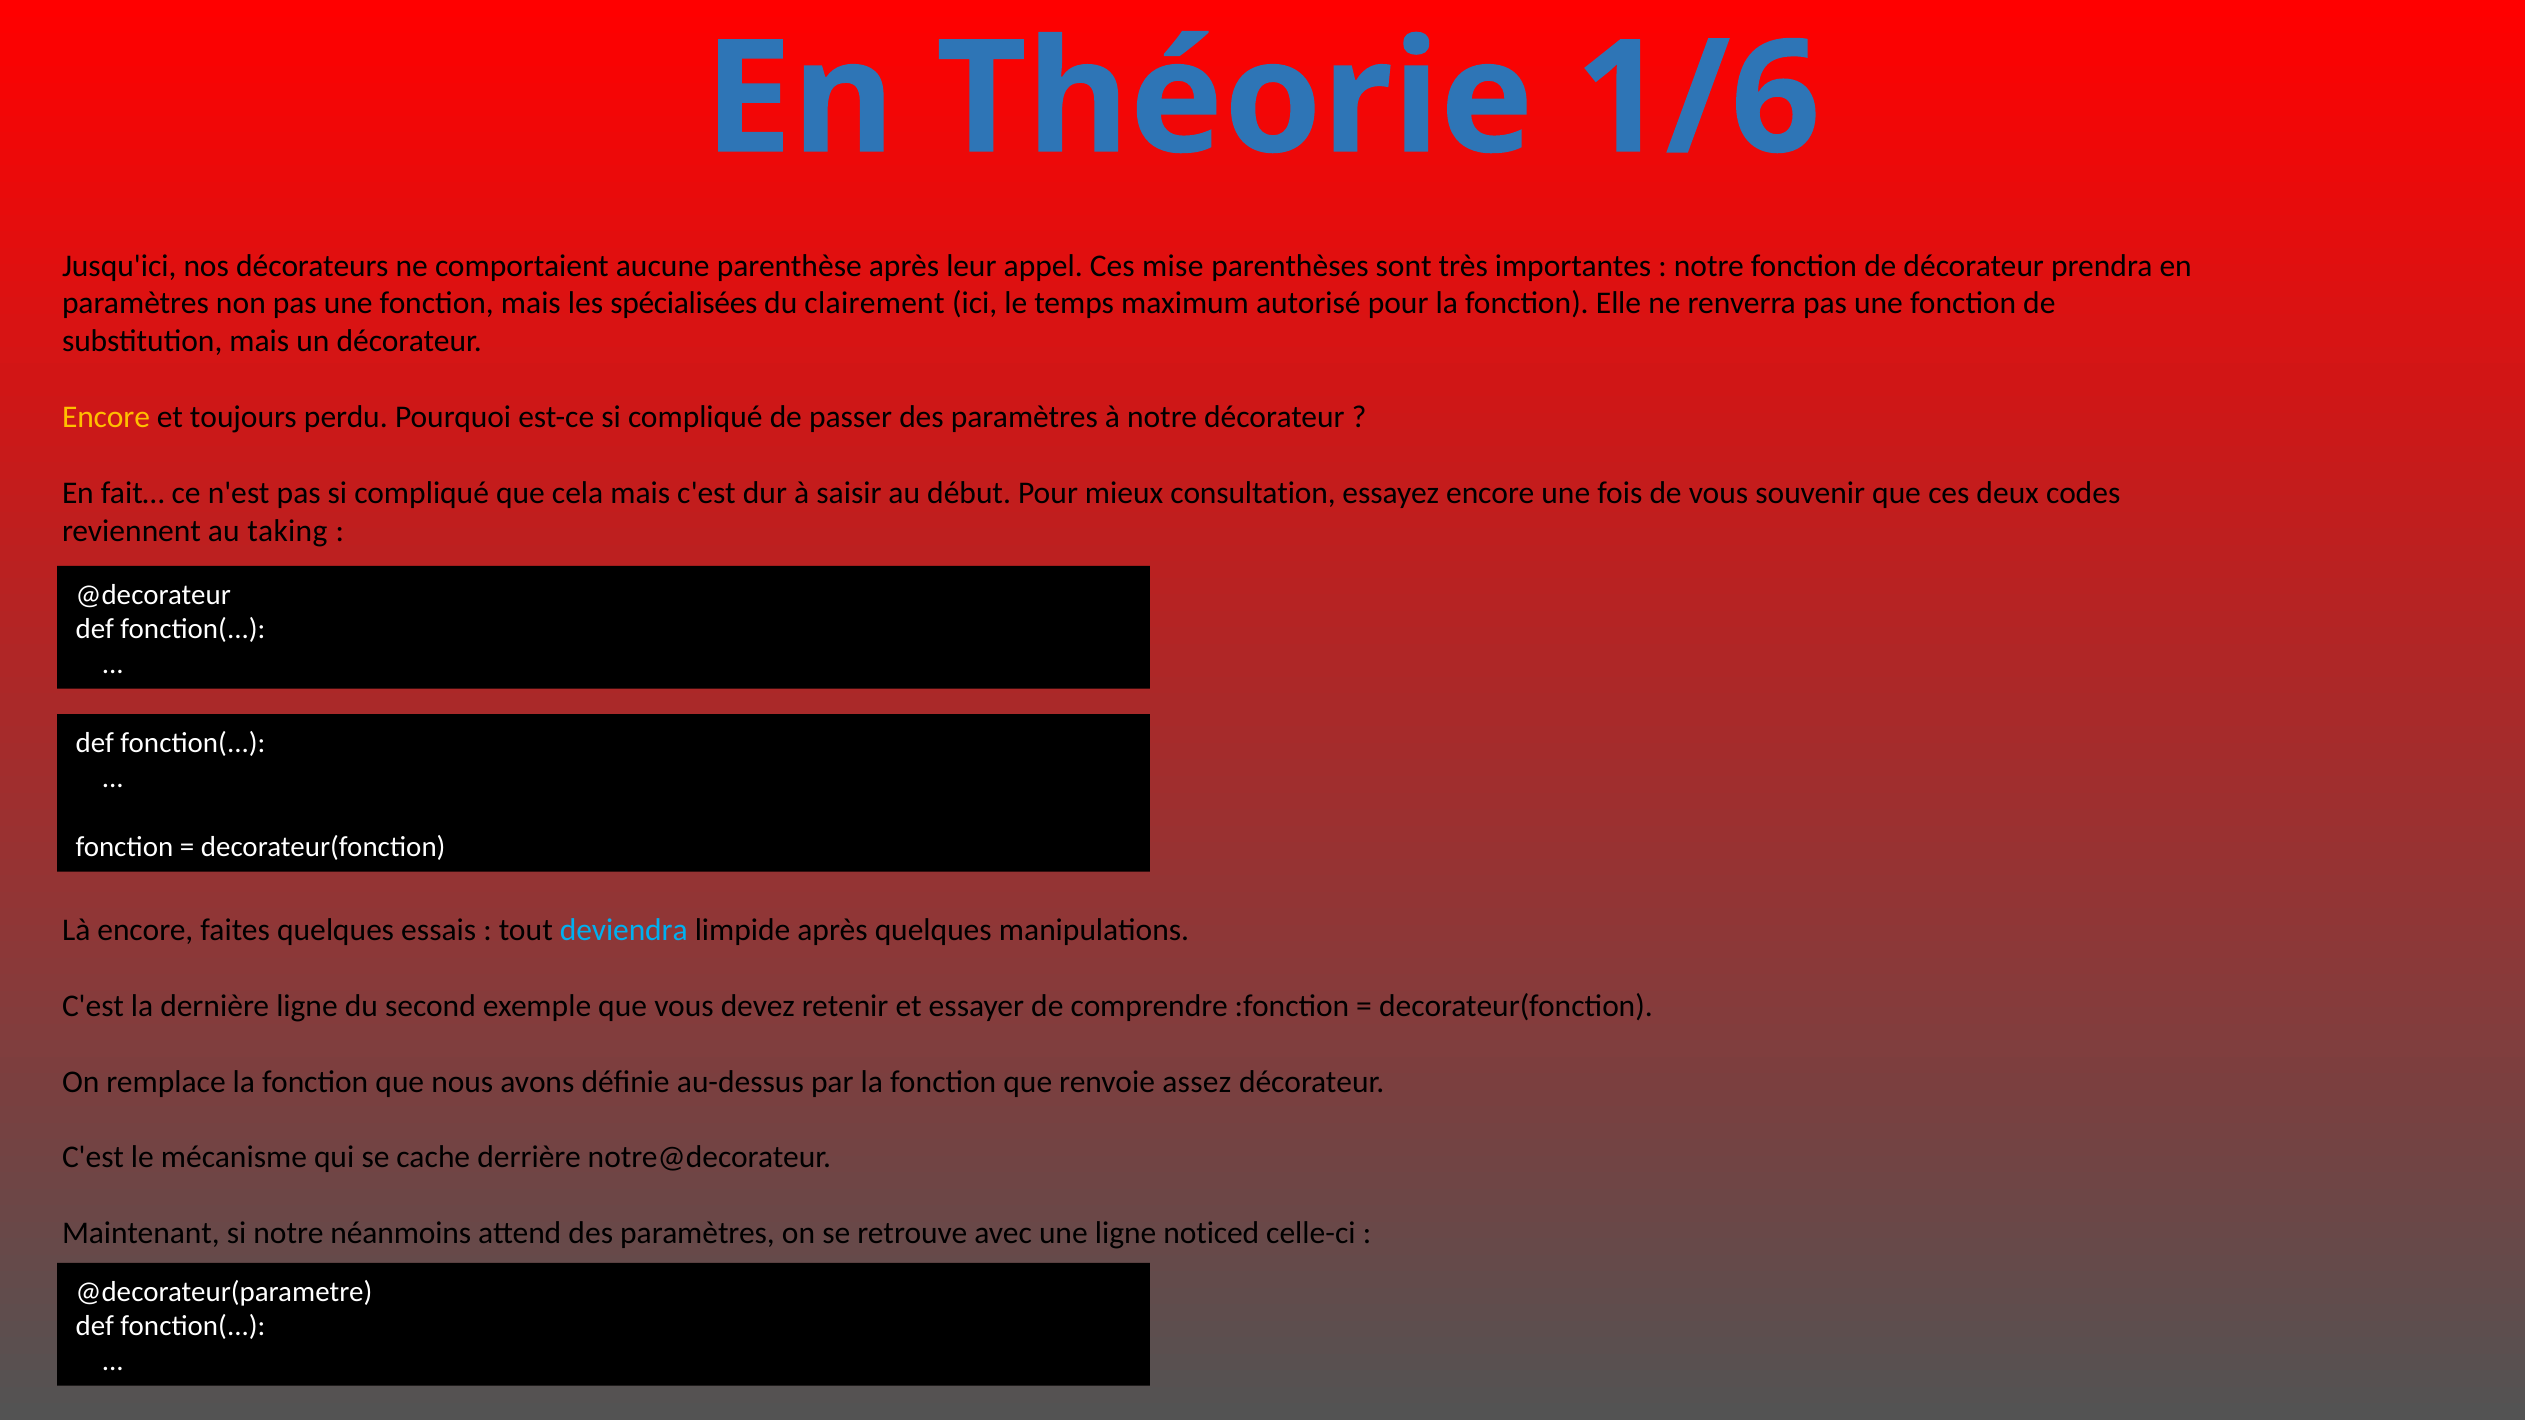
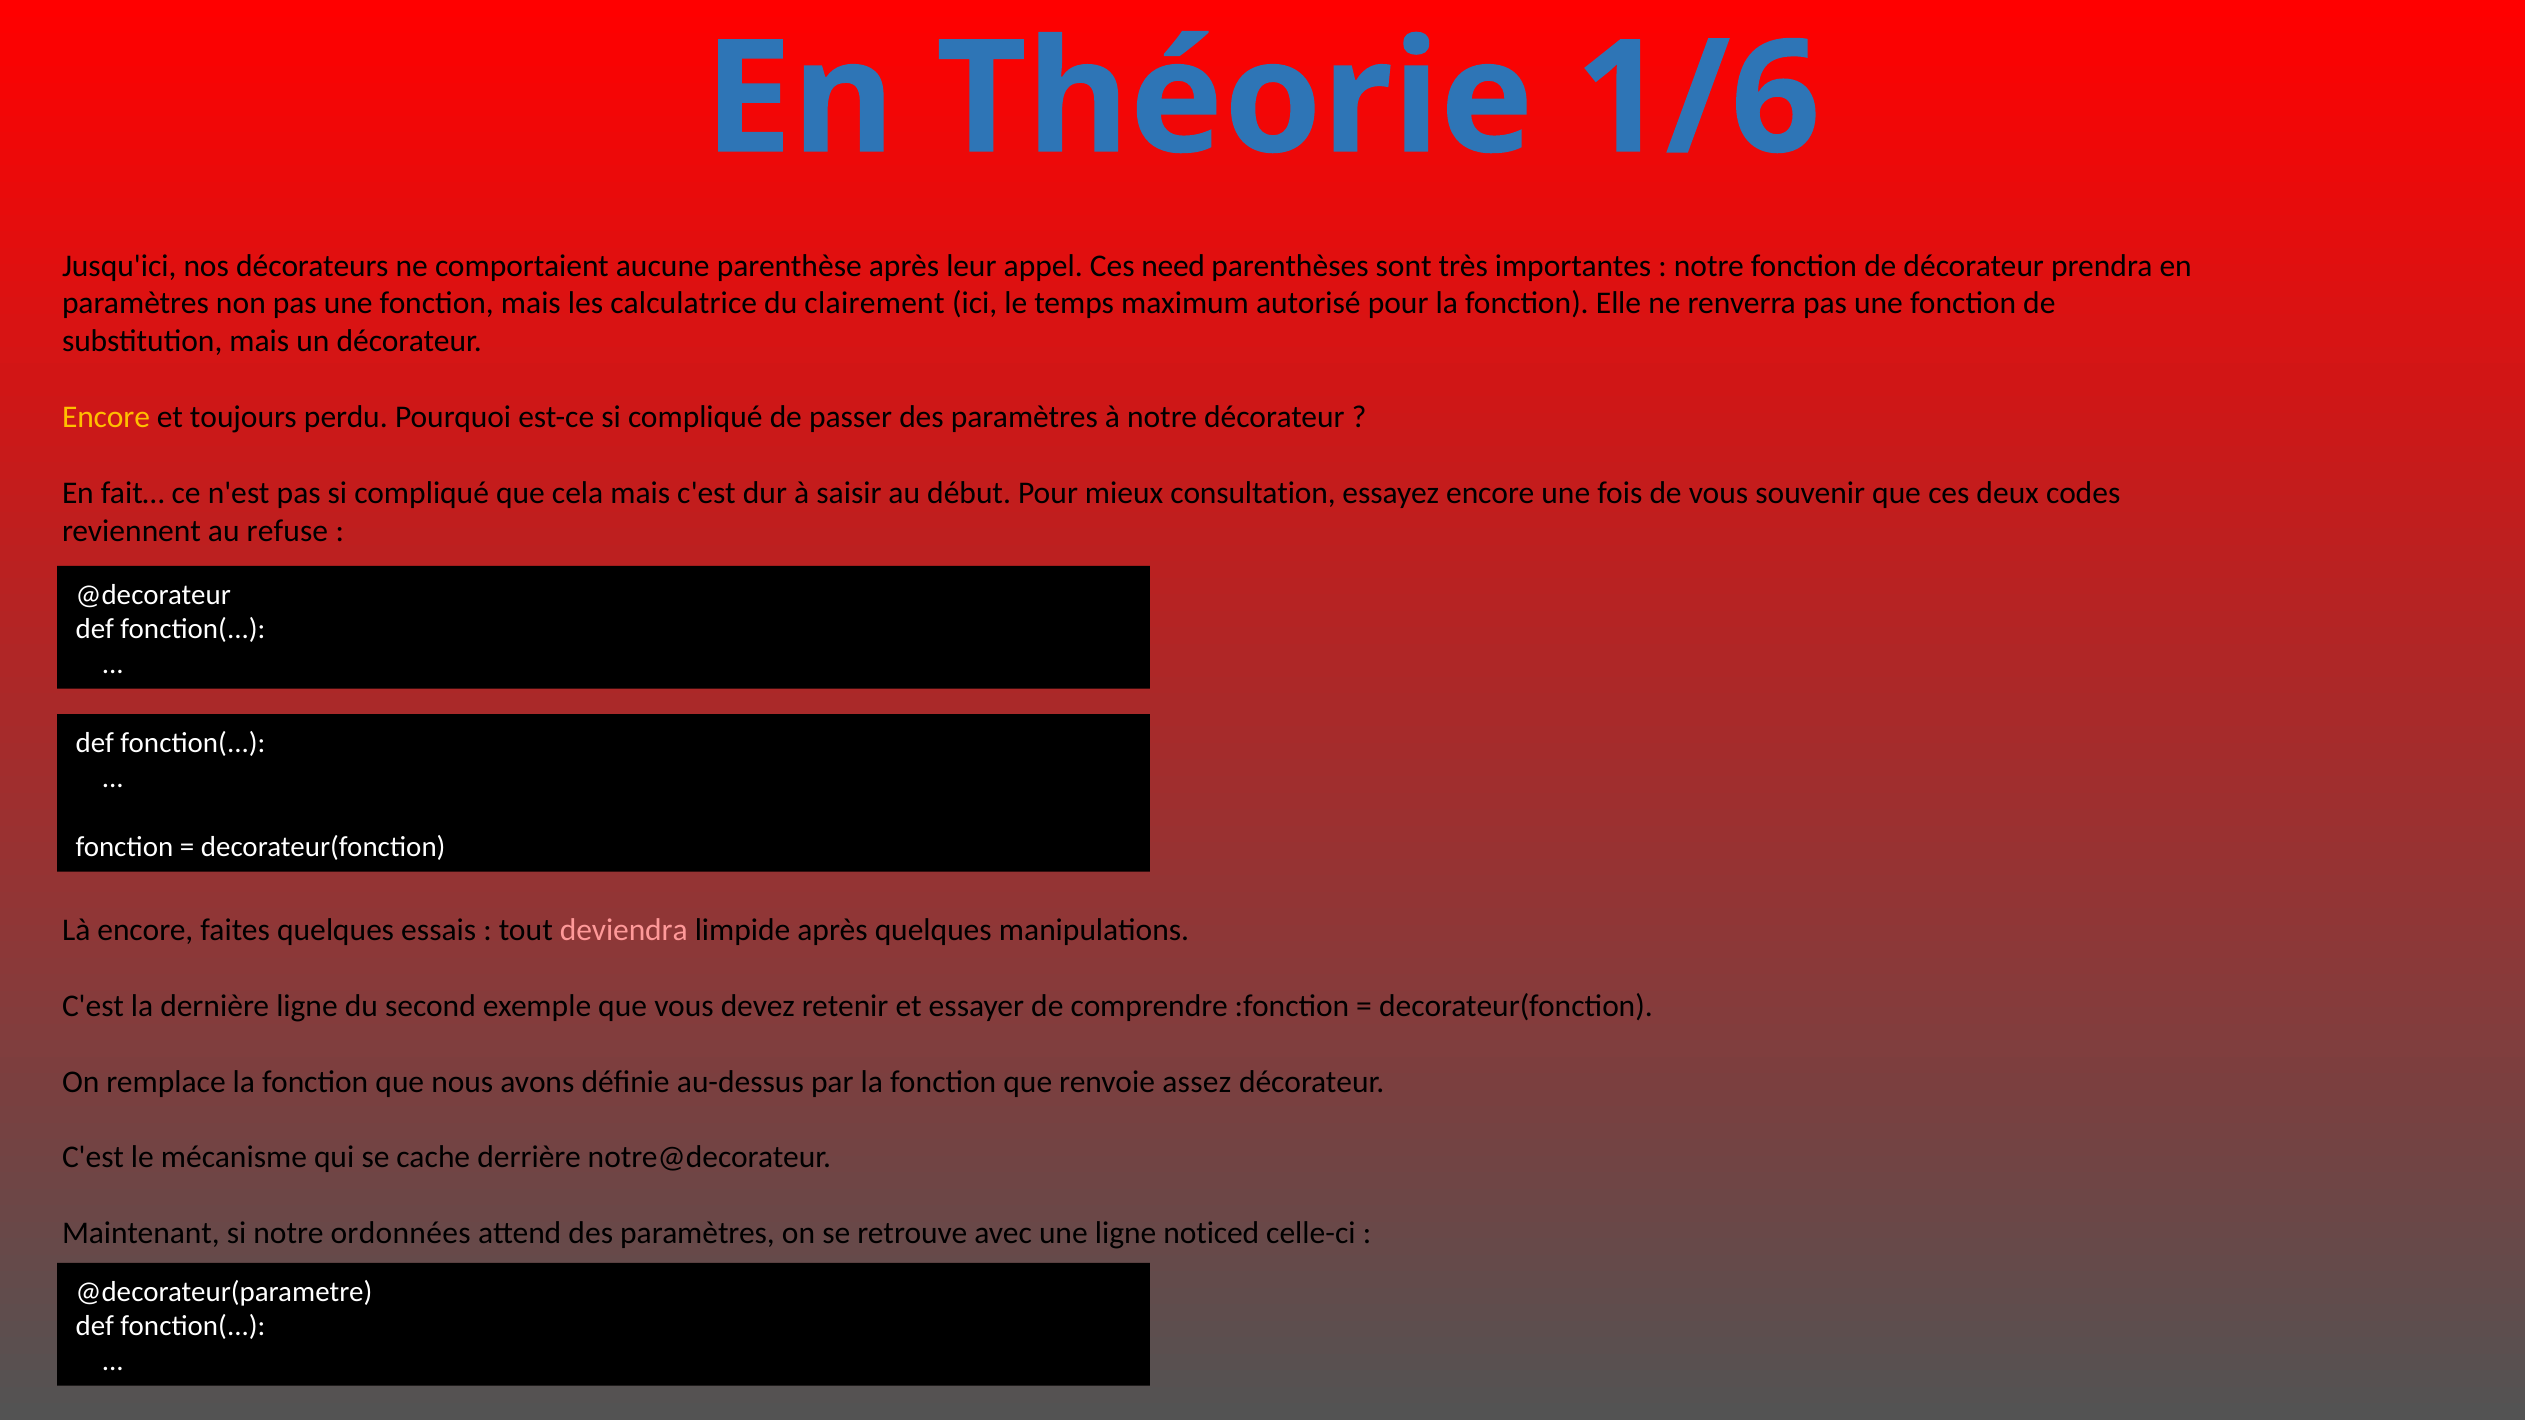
mise: mise -> need (1173, 266)
spécialisées: spécialisées -> calculatrice (684, 304)
taking: taking -> refuse (287, 531)
deviendra colour: light blue -> pink (624, 930)
néanmoins: néanmoins -> ordonnées (401, 1233)
